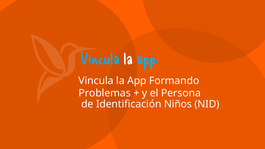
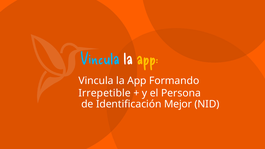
app colour: light blue -> yellow (147, 59)
Problemas: Problemas -> Irrepetible (105, 93)
Niños: Niños -> Mejor (178, 104)
